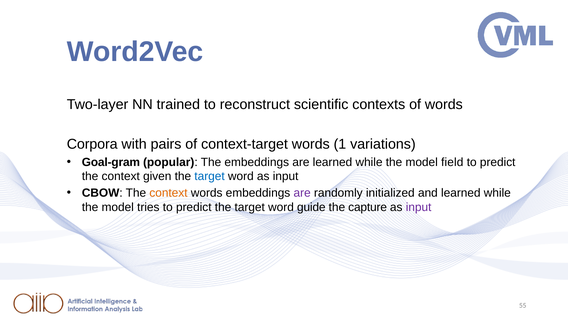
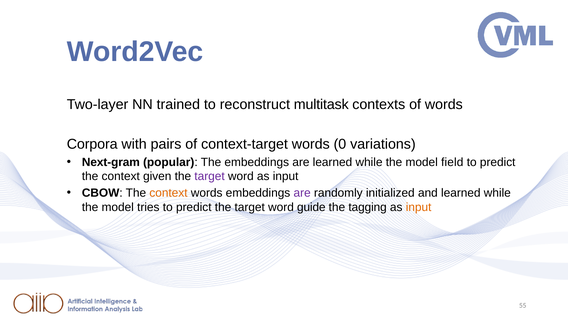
scientific: scientific -> multitask (321, 104)
1: 1 -> 0 (340, 144)
Goal-gram: Goal-gram -> Next-gram (111, 162)
target colour: blue -> purple (210, 176)
capture: capture -> tagging (368, 207)
input colour: purple -> orange (419, 207)
